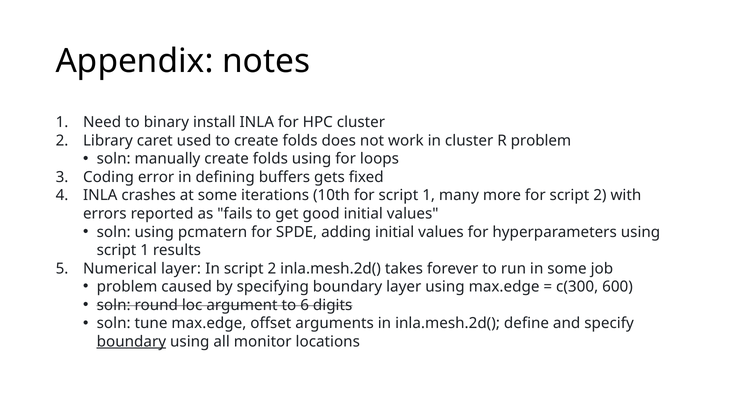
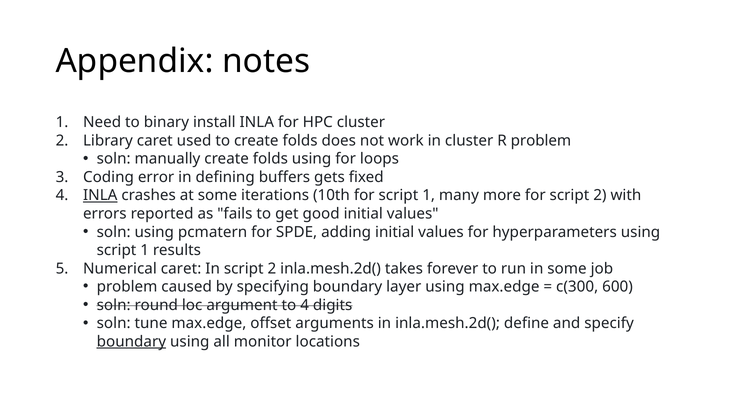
INLA underline: none -> present (100, 195)
Numerical layer: layer -> caret (181, 268)
to 6: 6 -> 4 (305, 305)
